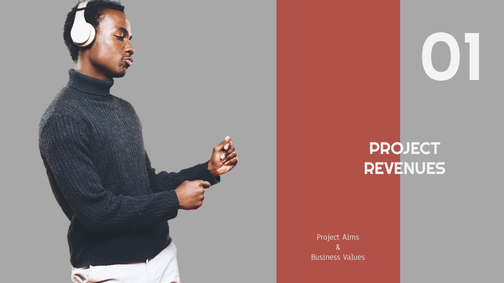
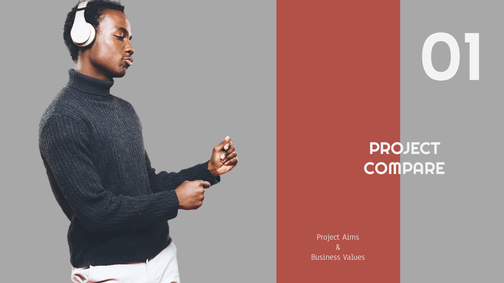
REVENUES: REVENUES -> COMPARE (405, 169)
